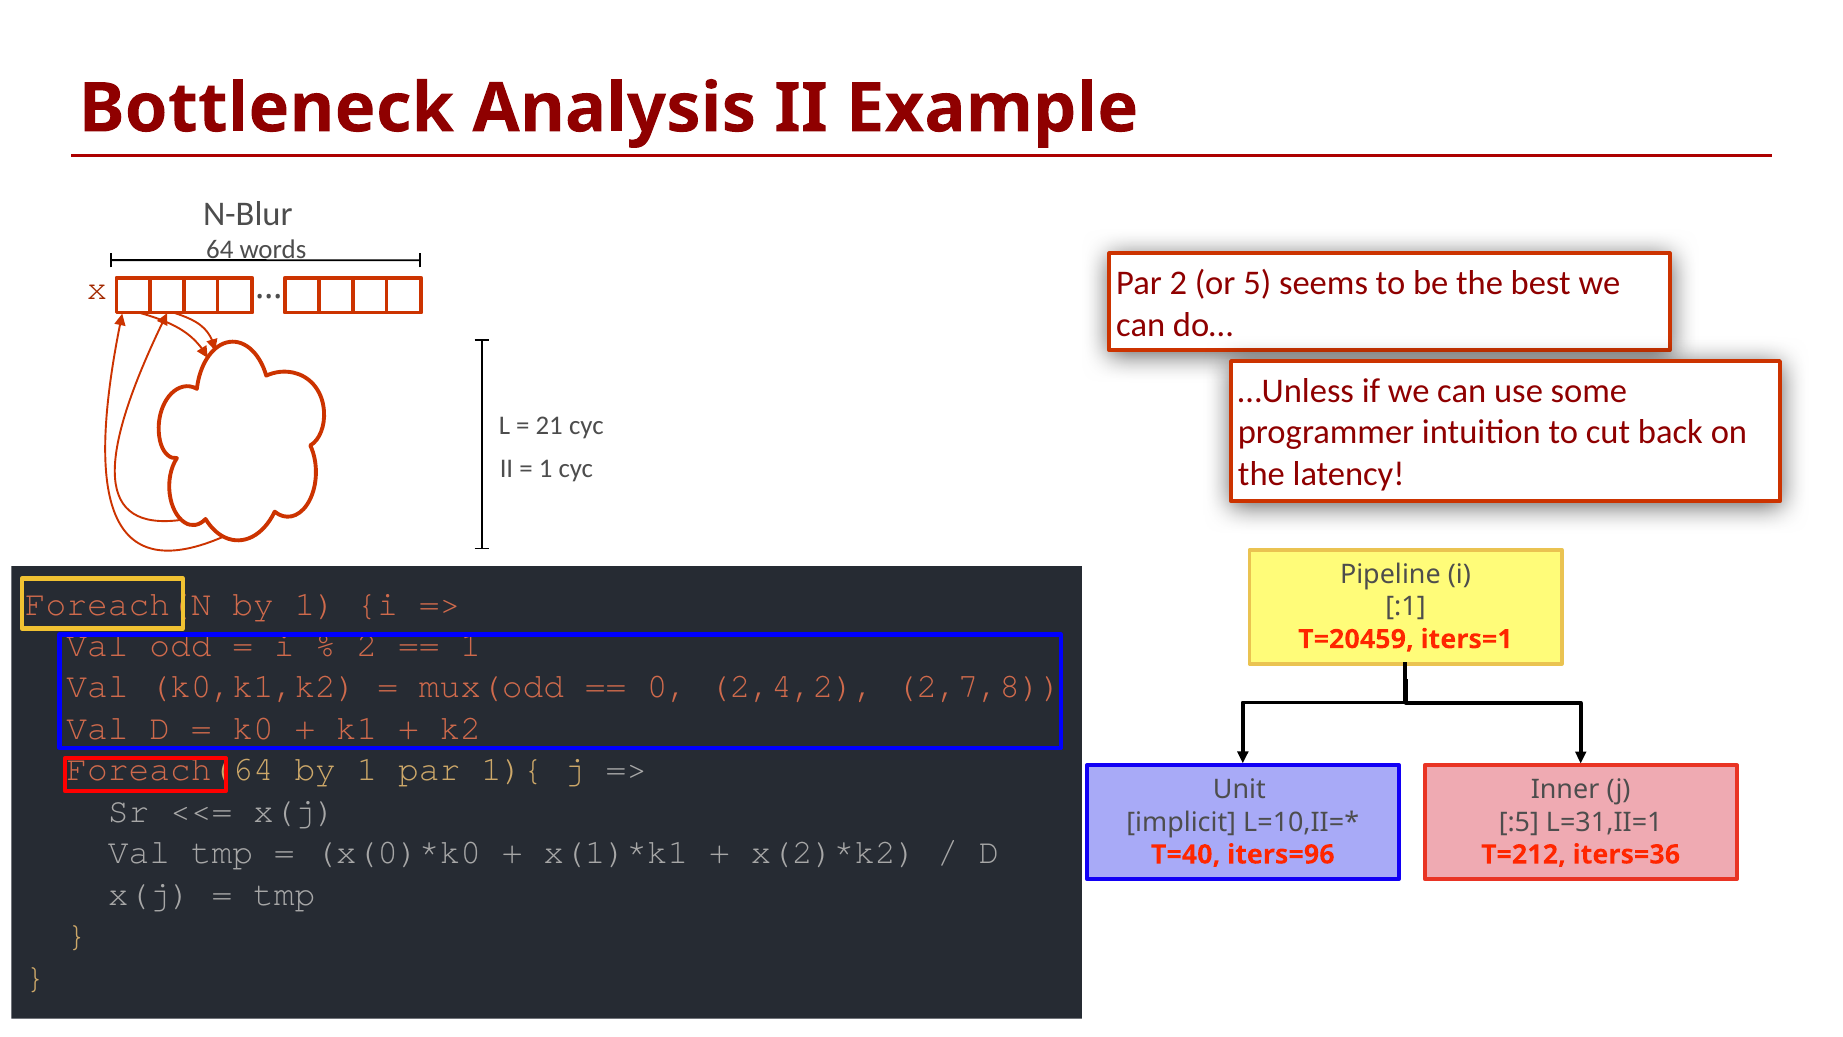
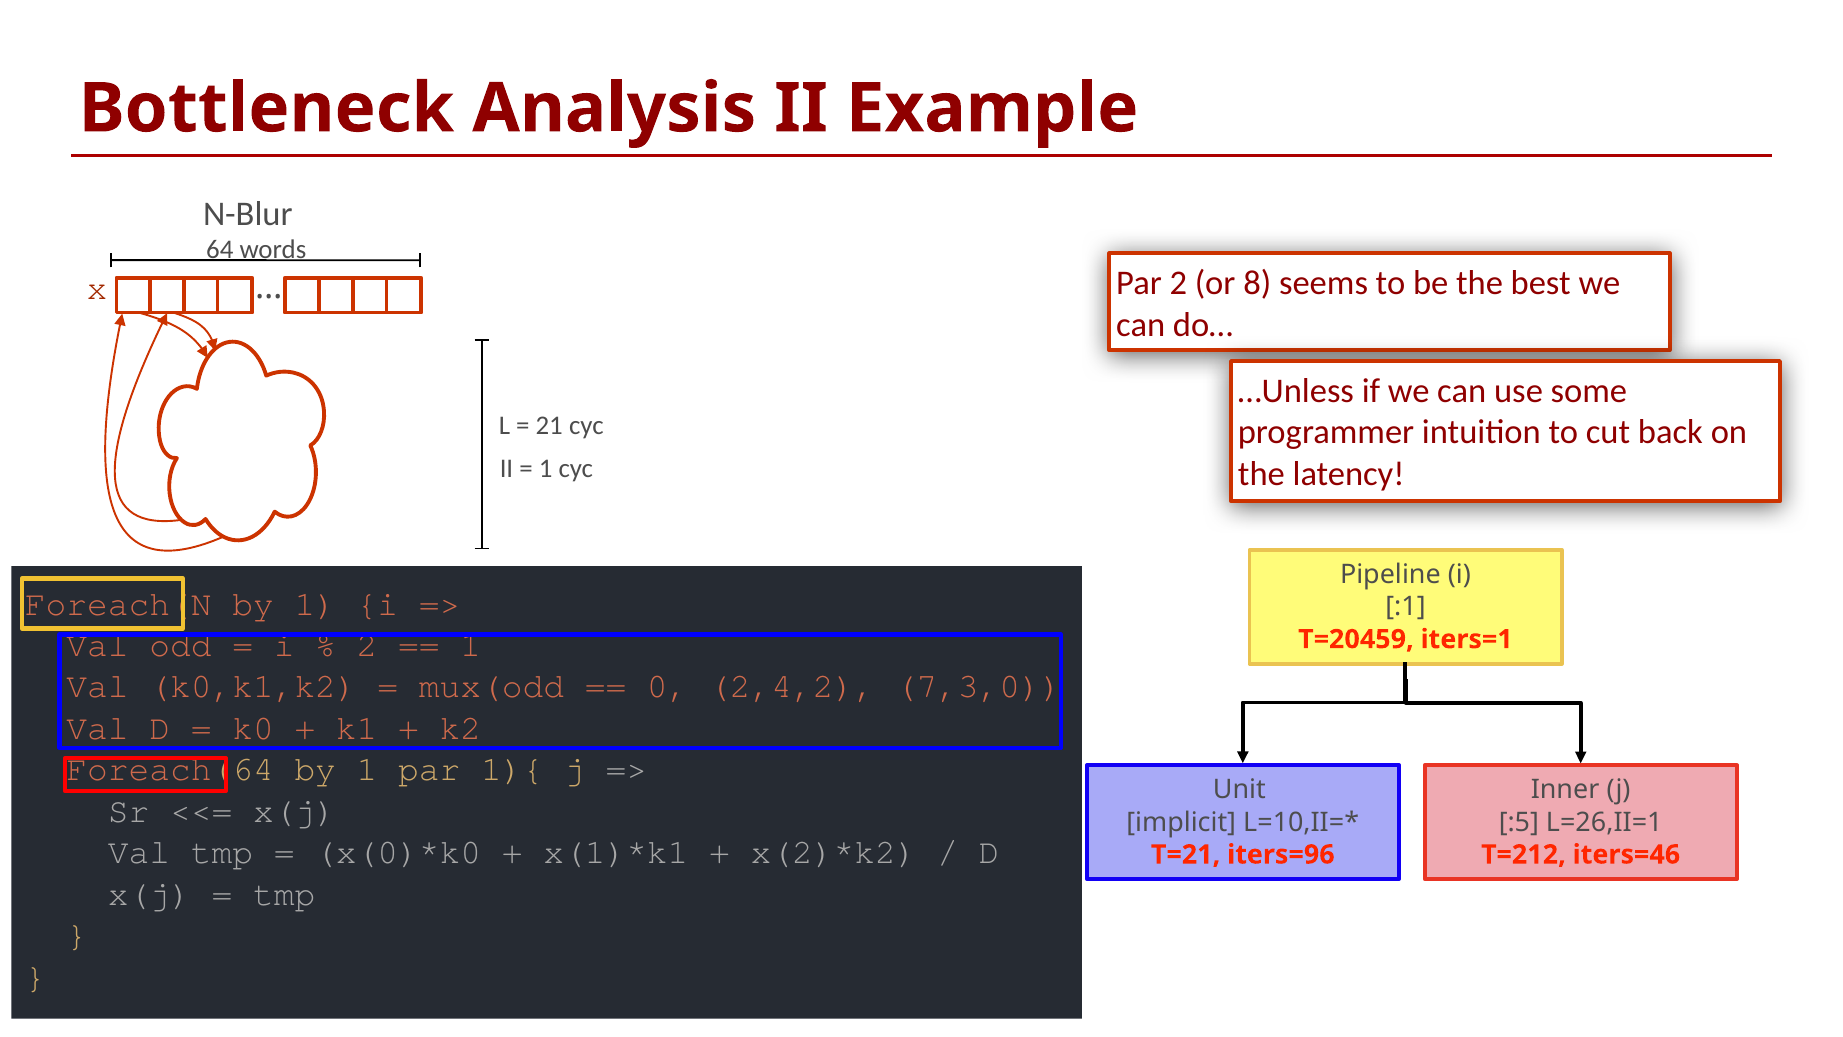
5: 5 -> 8 (1257, 283)
2,7,8: 2,7,8 -> 7,3,0 (979, 686)
L=31,II=1: L=31,II=1 -> L=26,II=1 (1604, 822)
T=40: T=40 -> T=21 (1186, 854)
iters=36: iters=36 -> iters=46 (1626, 854)
